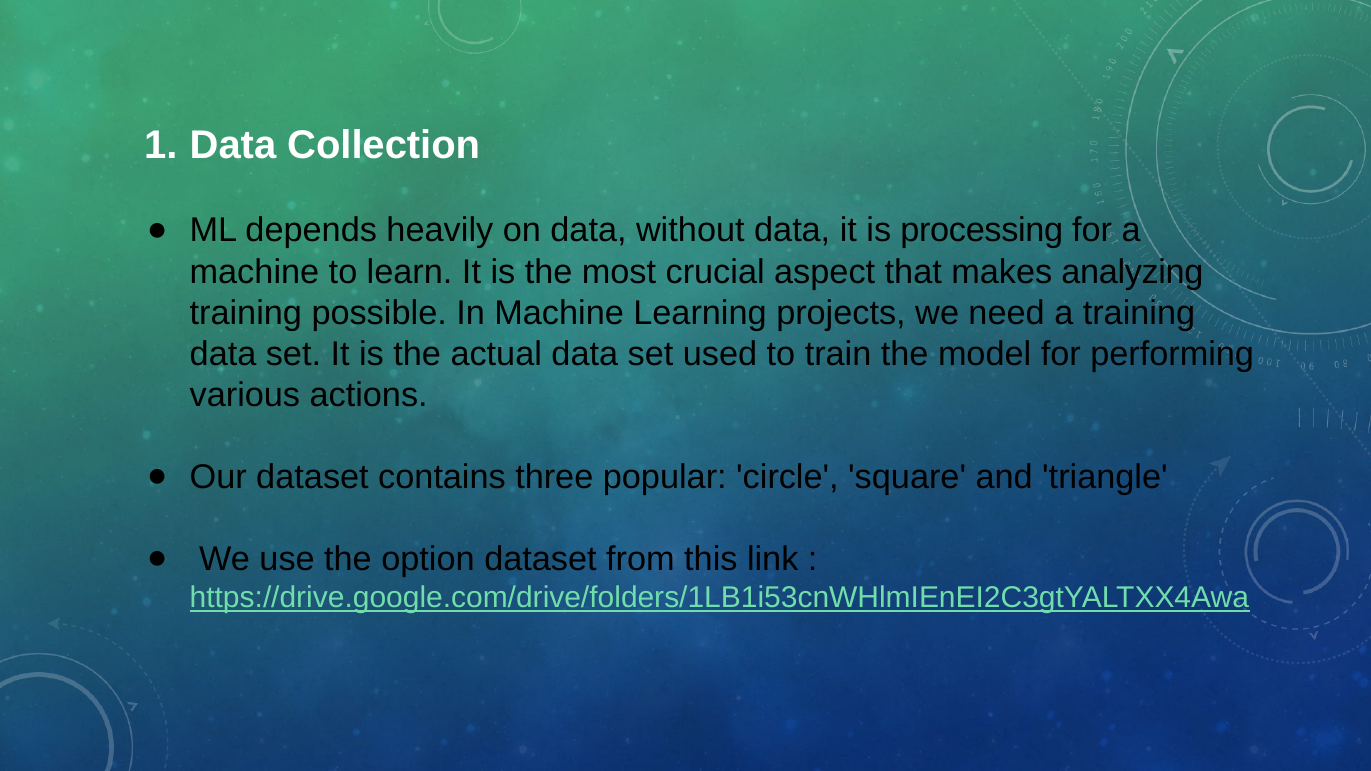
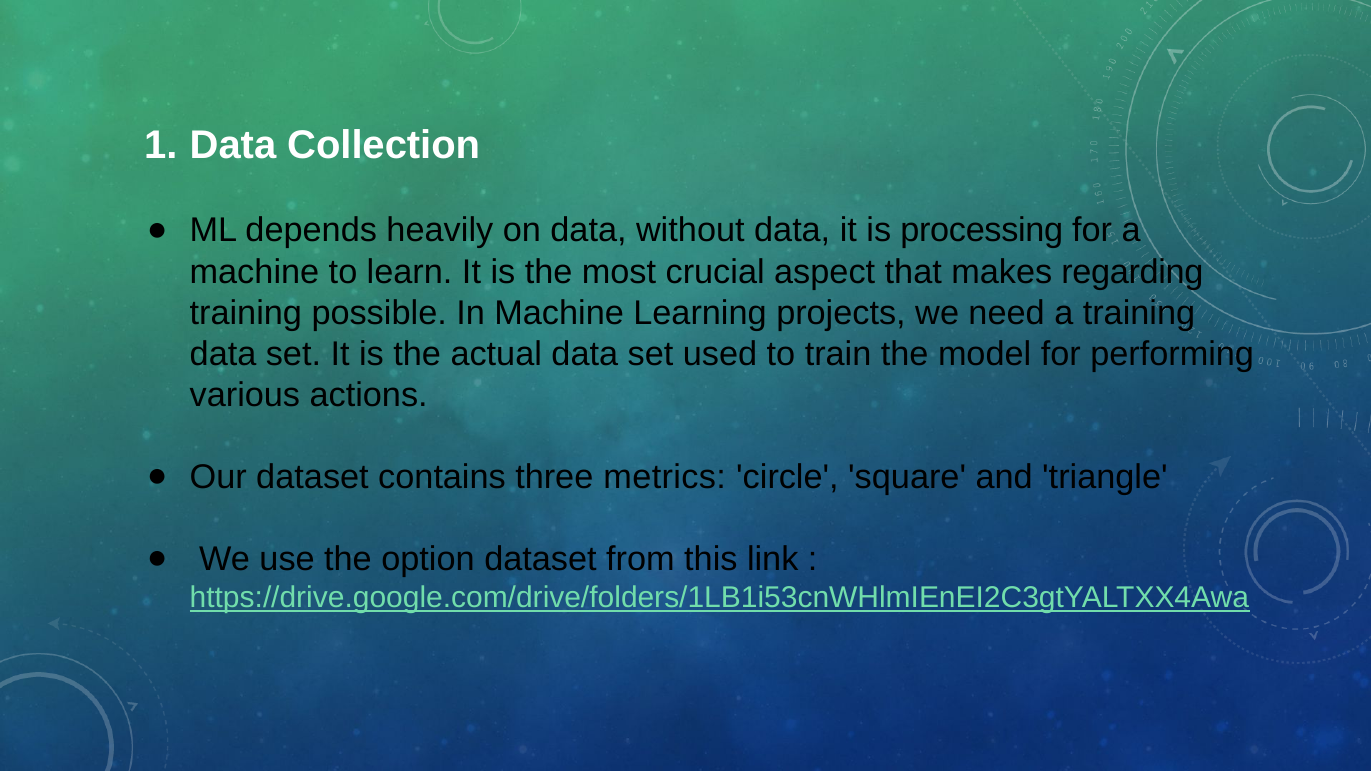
analyzing: analyzing -> regarding (1132, 272)
popular: popular -> metrics (665, 477)
